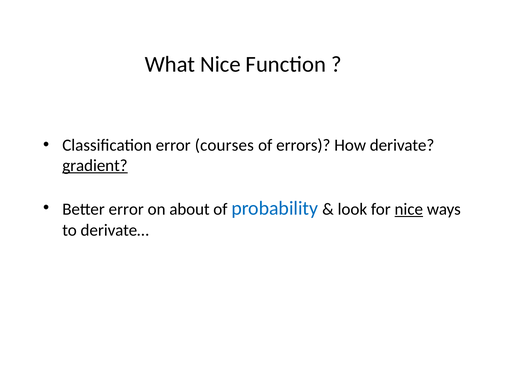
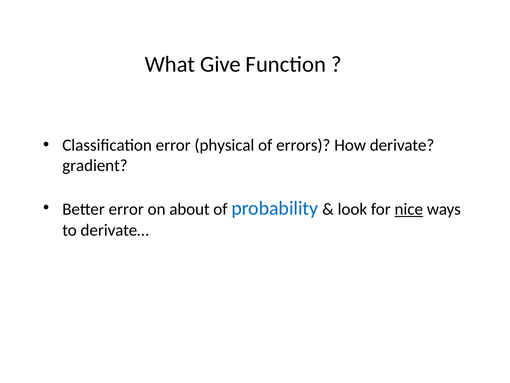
What Nice: Nice -> Give (220, 64)
courses: courses -> physical (224, 145)
gradient underline: present -> none (95, 165)
